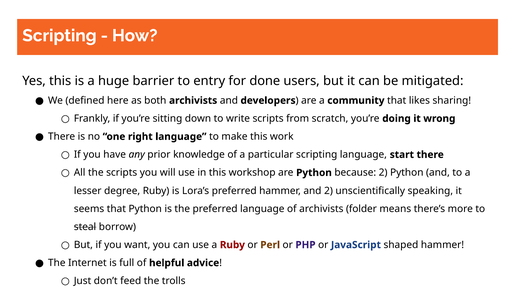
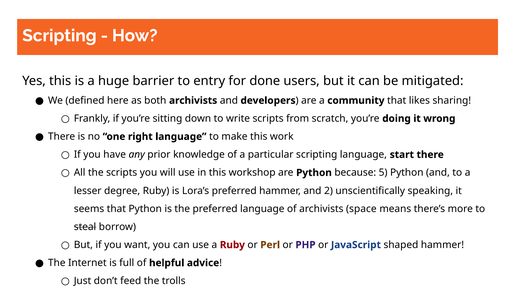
because 2: 2 -> 5 (383, 173)
folder: folder -> space (361, 209)
